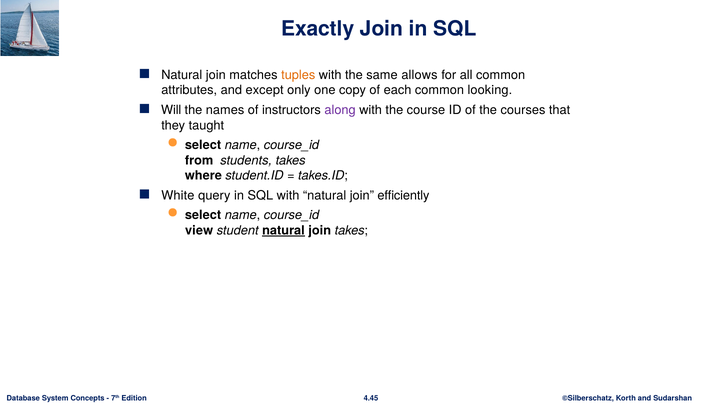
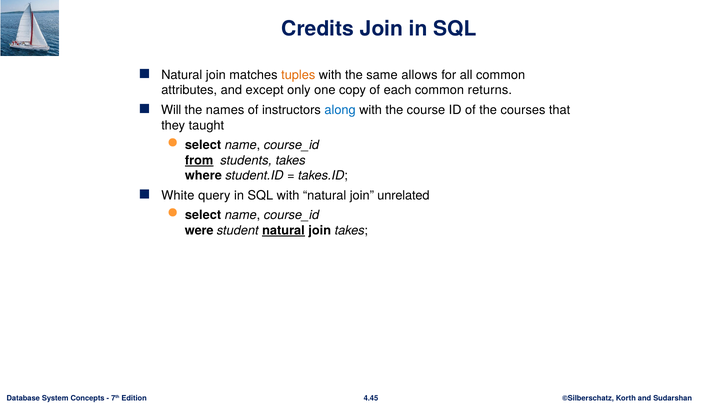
Exactly: Exactly -> Credits (318, 29)
looking: looking -> returns (490, 90)
along colour: purple -> blue (340, 110)
from underline: none -> present (199, 161)
efficiently: efficiently -> unrelated (403, 196)
view: view -> were (199, 231)
